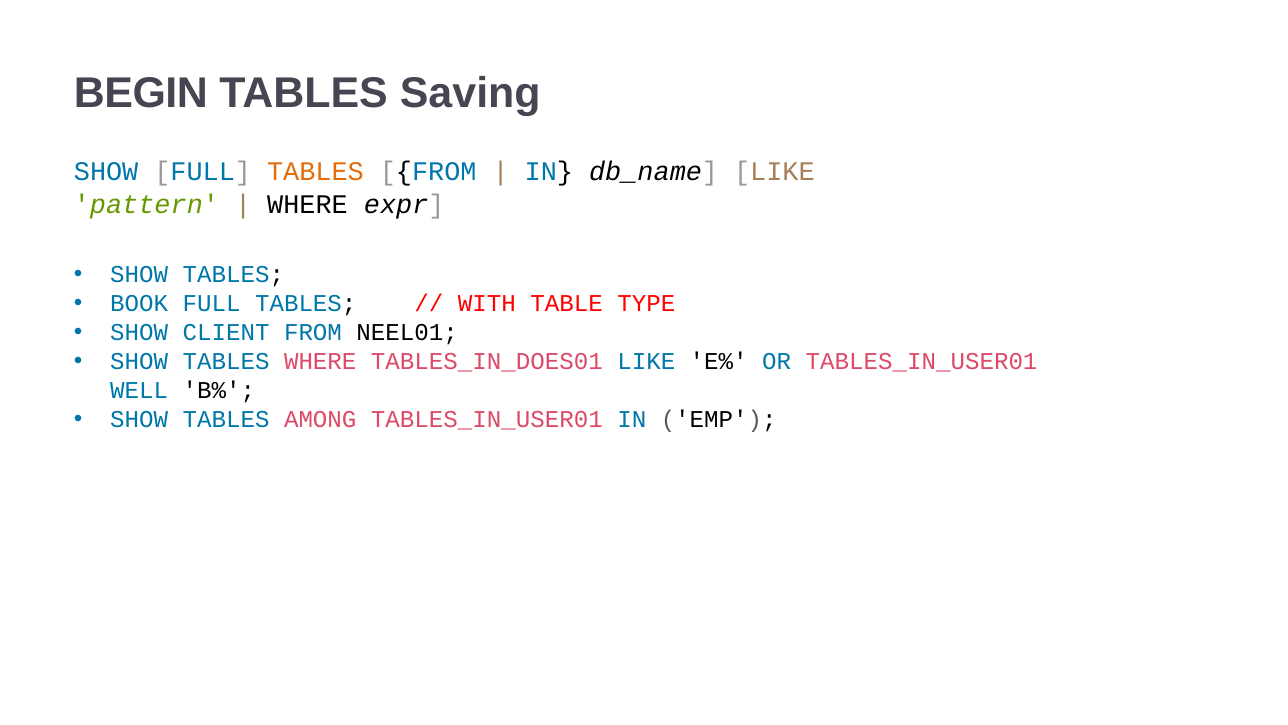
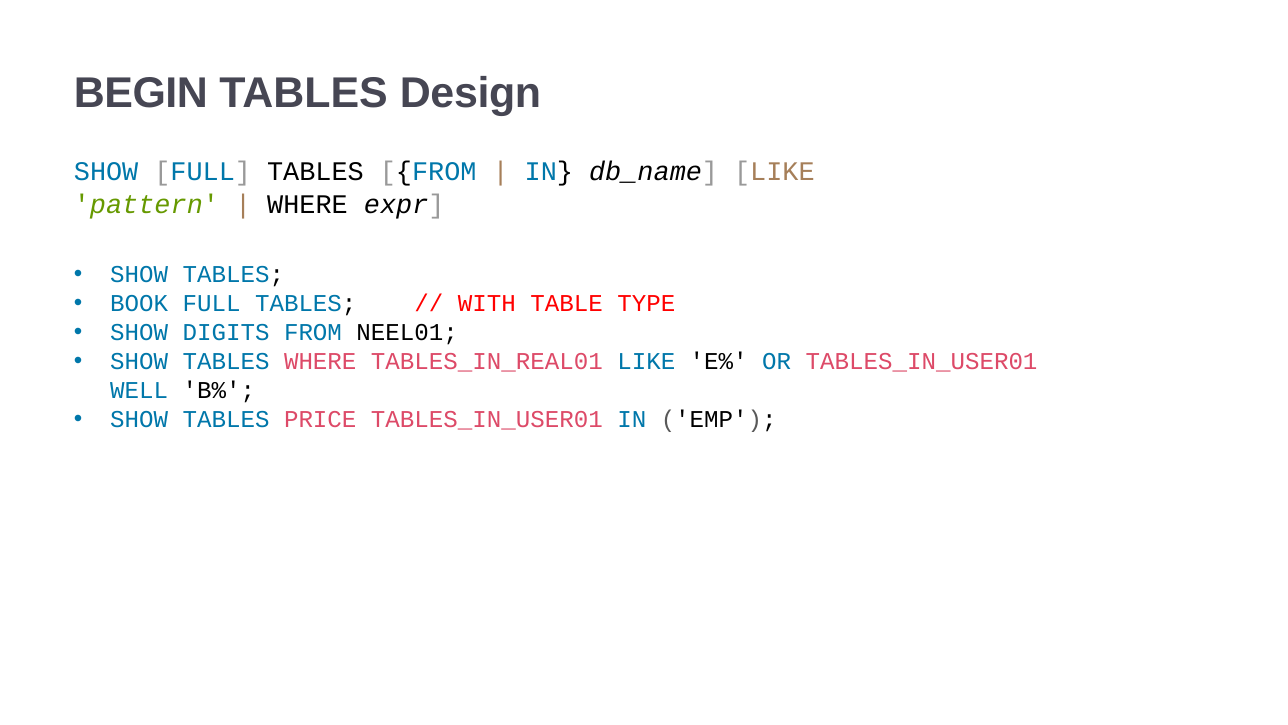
Saving: Saving -> Design (470, 93)
TABLES colour: orange -> black (315, 172)
CLIENT: CLIENT -> DIGITS (226, 333)
TABLES_IN_DOES01: TABLES_IN_DOES01 -> TABLES_IN_REAL01 (487, 362)
AMONG: AMONG -> PRICE (320, 420)
